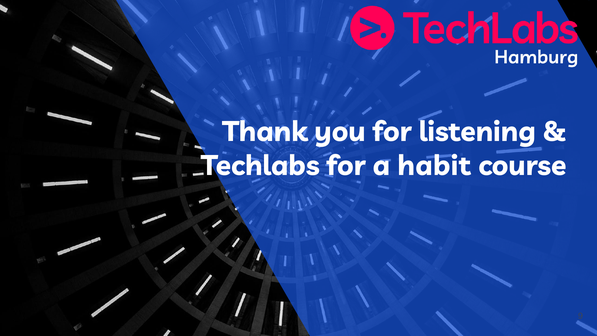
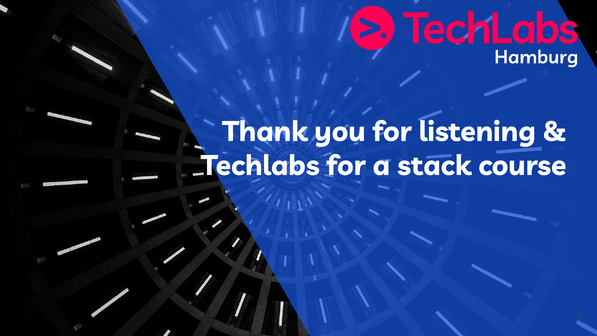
habit: habit -> stack (434, 166)
